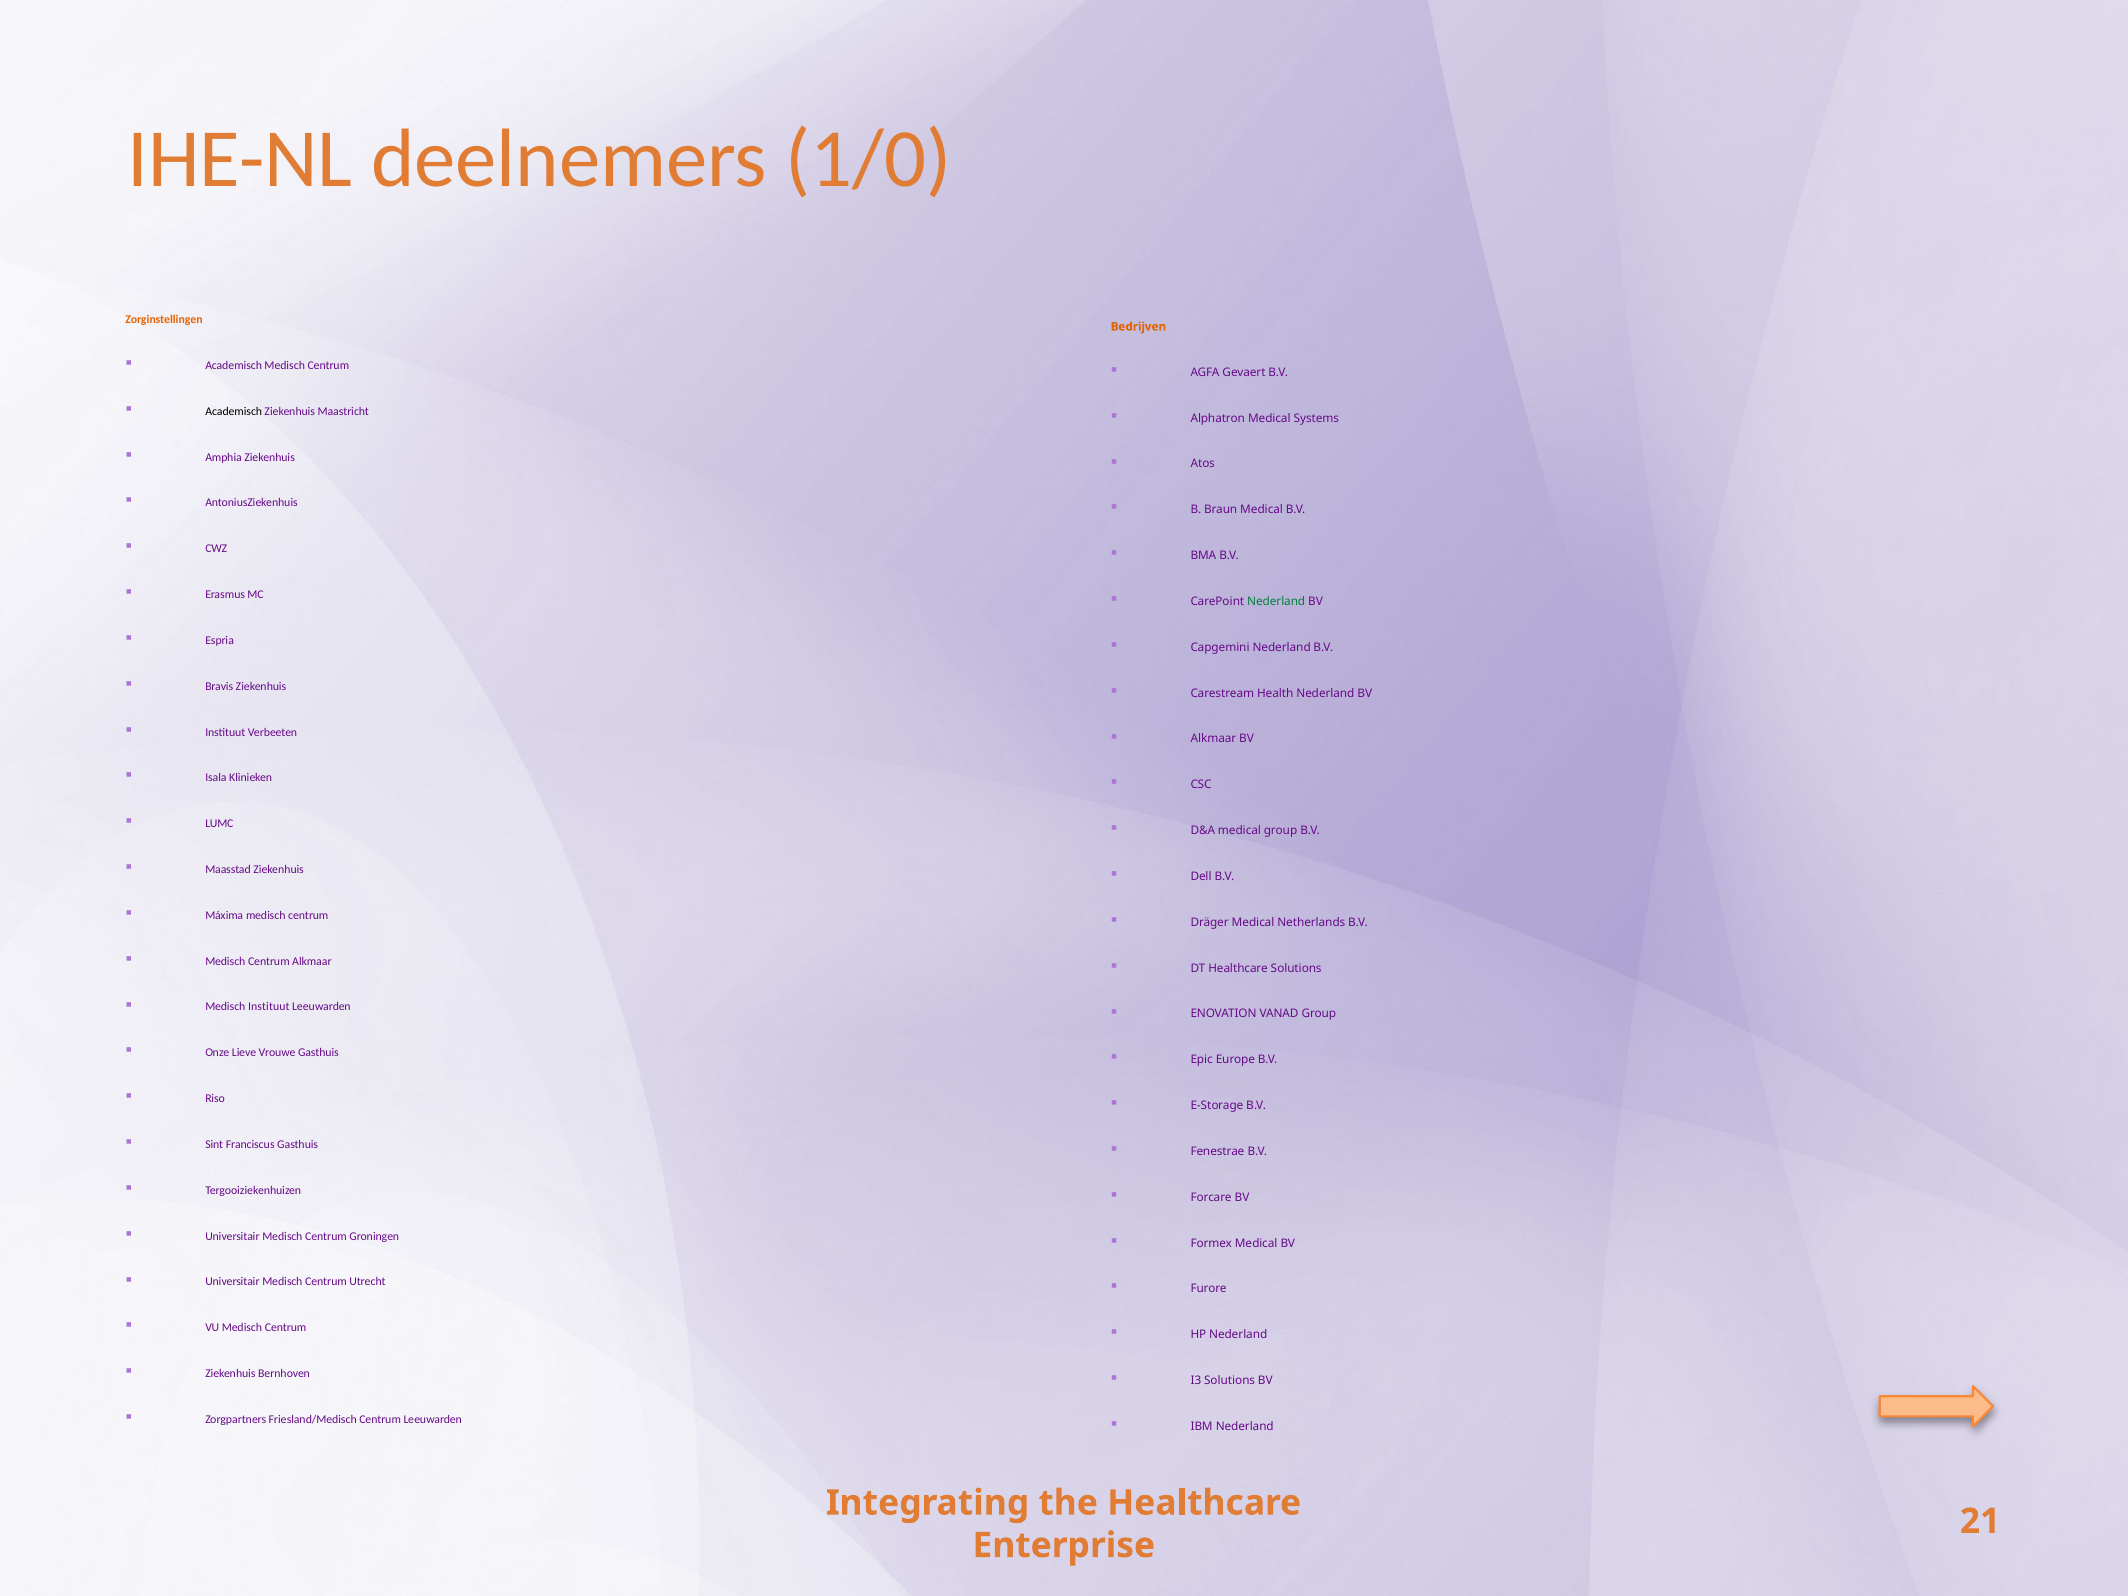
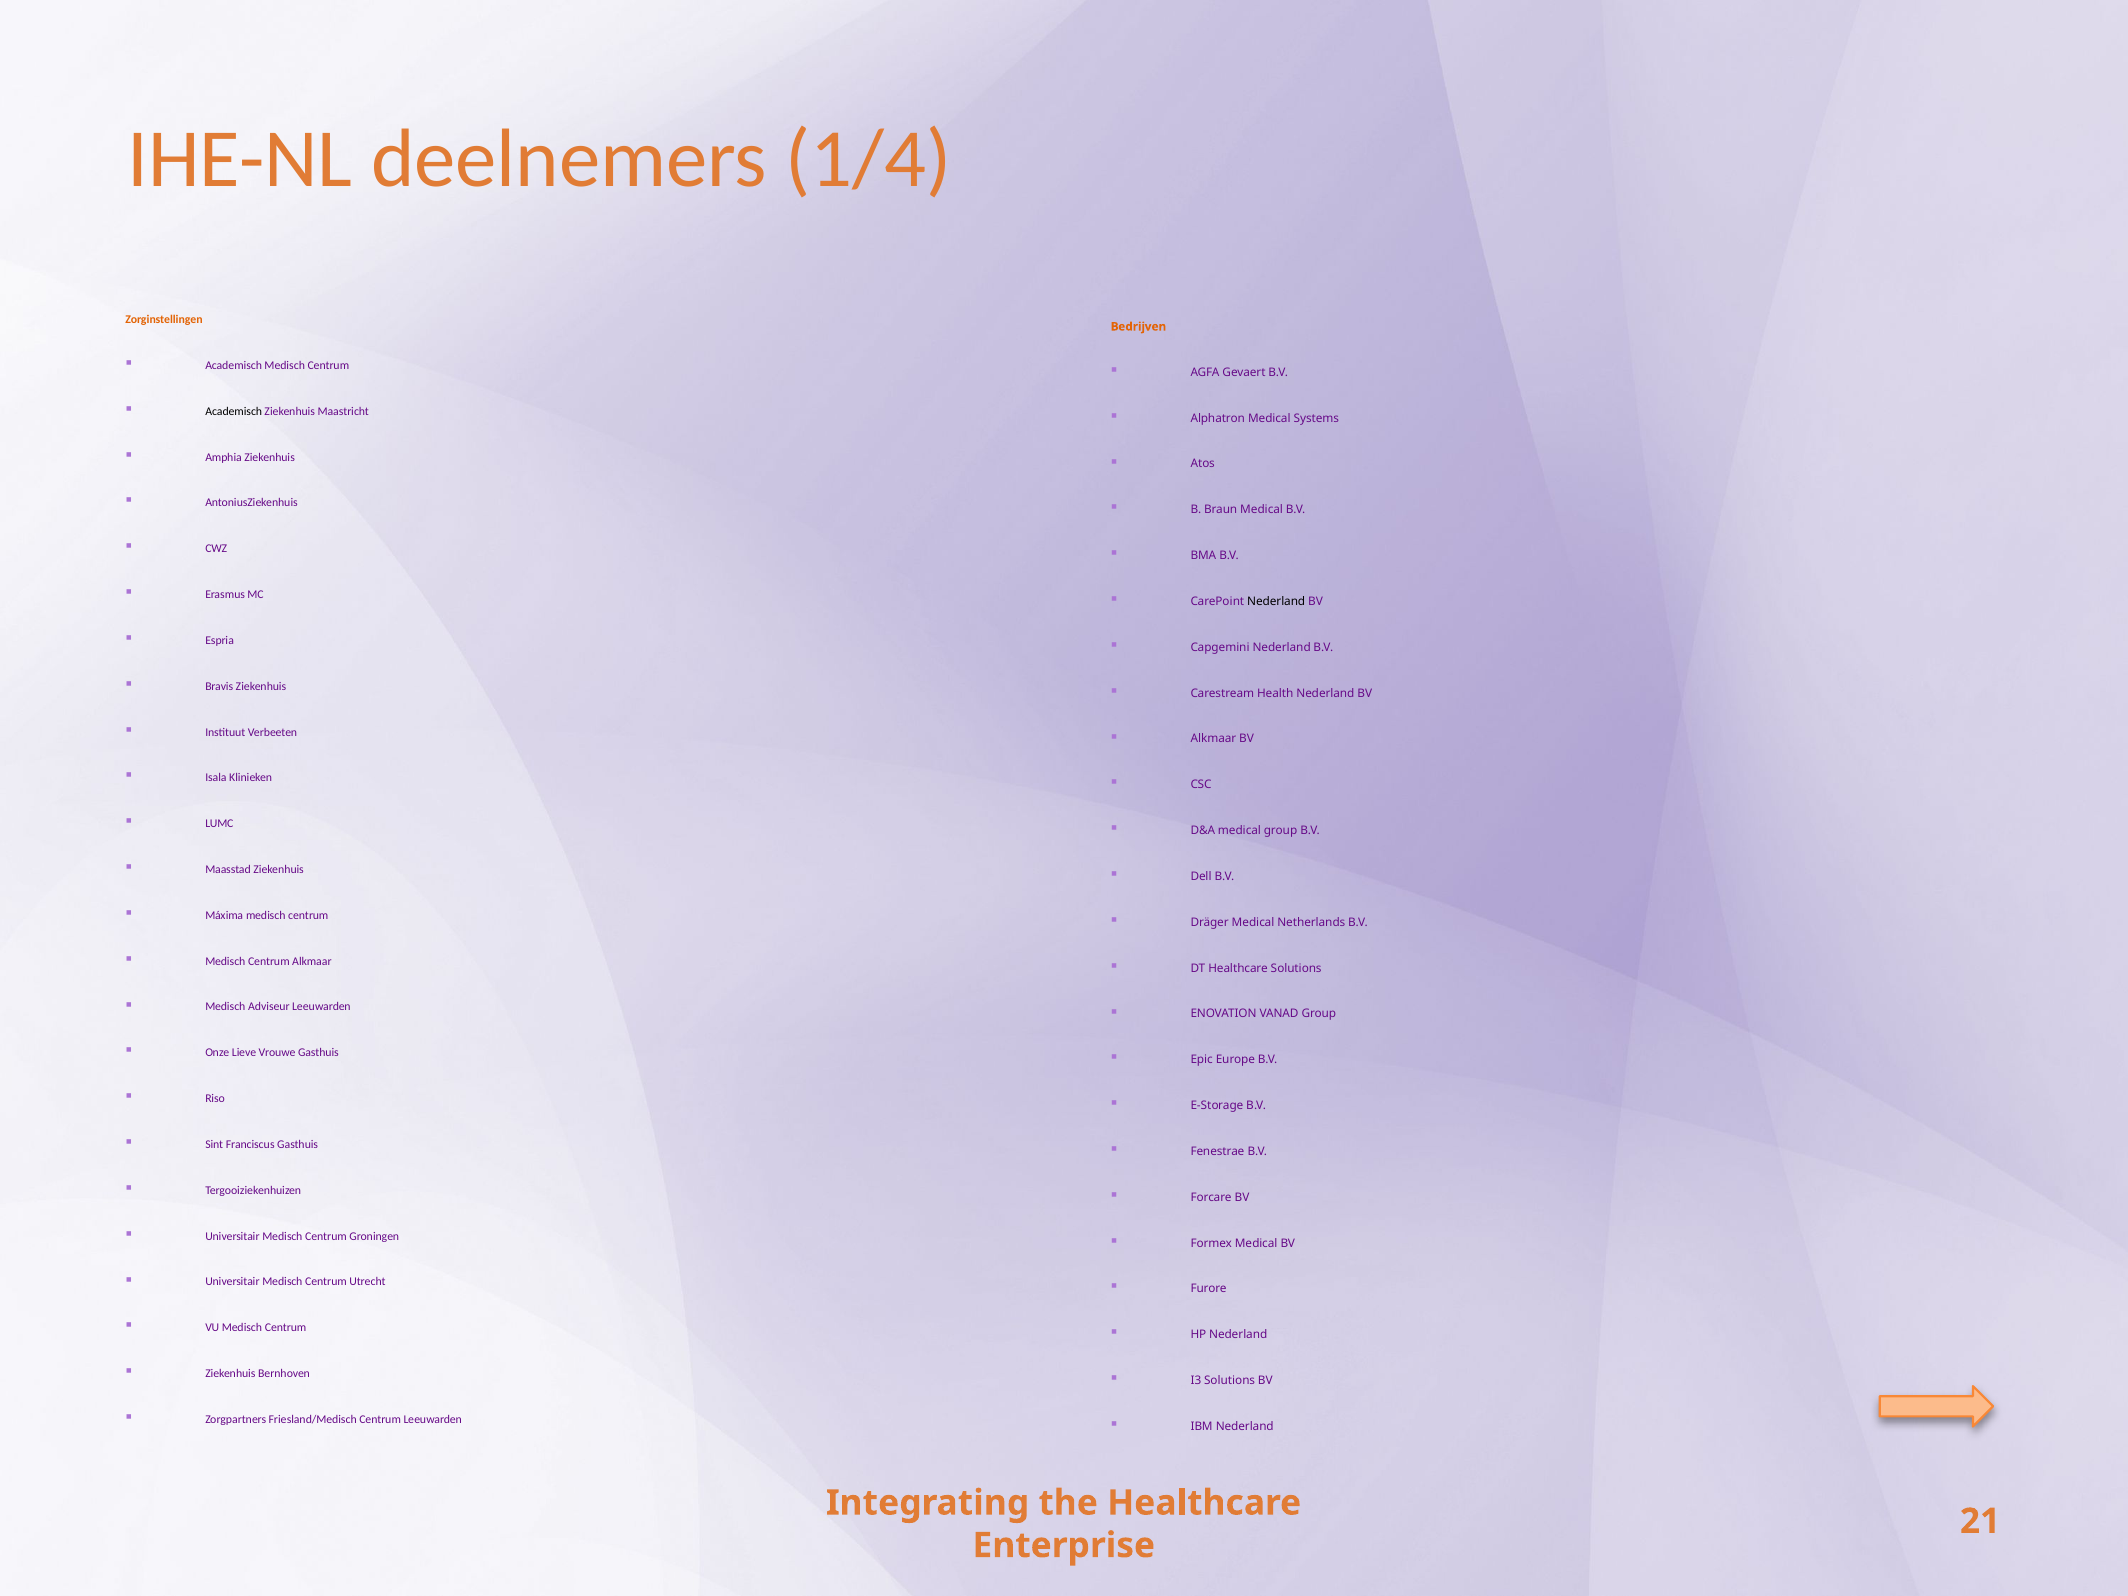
1/0: 1/0 -> 1/4 (869, 159)
Nederland colour: green -> black (1276, 602)
Medisch Instituut: Instituut -> Adviseur (269, 1007)
